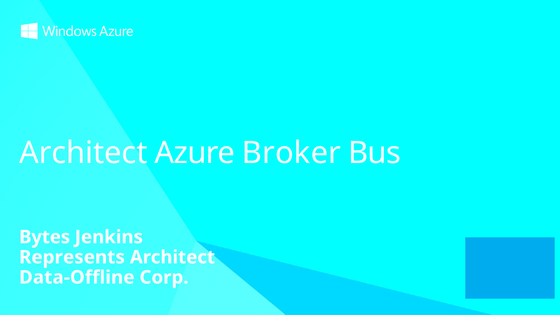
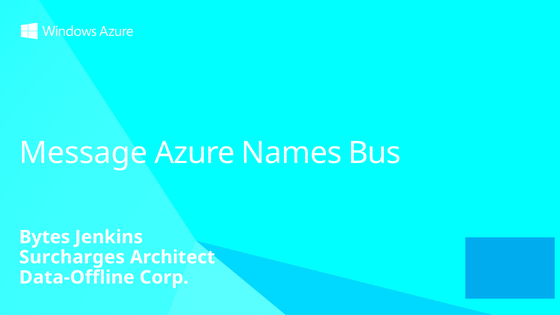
Architect: Architect -> Message (83, 153)
Broker: Broker -> Names (292, 153)
Represents: Represents -> Surcharges (72, 257)
